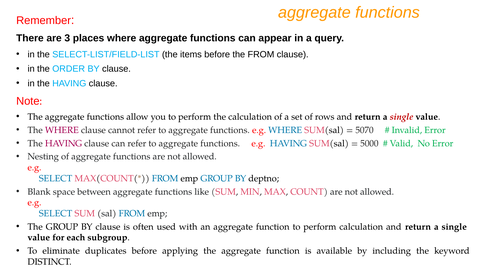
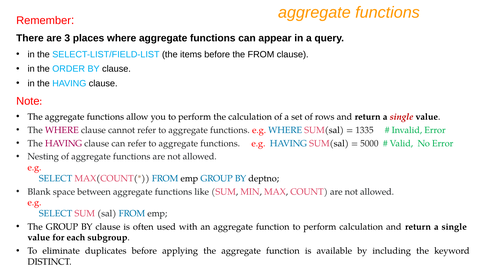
5070: 5070 -> 1335 (365, 130)
